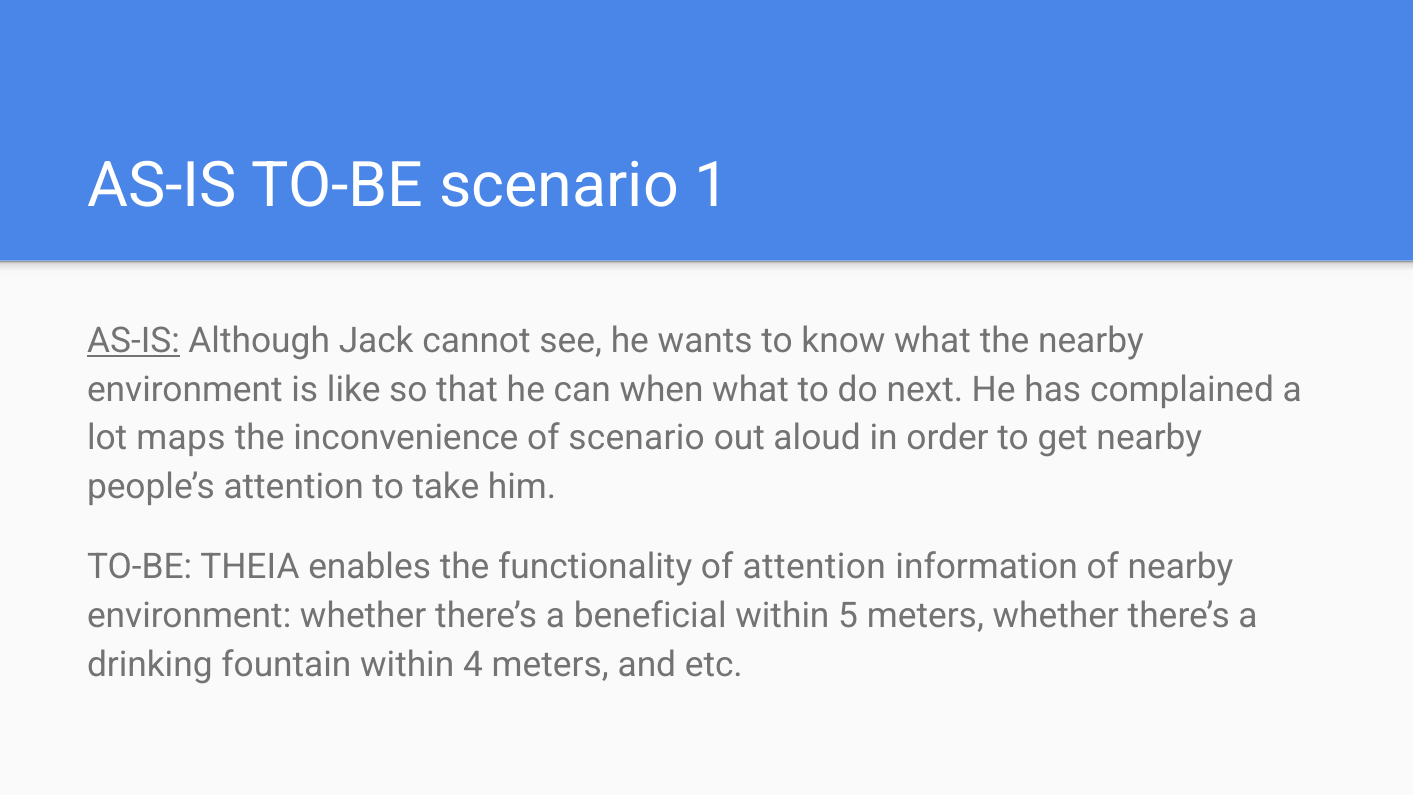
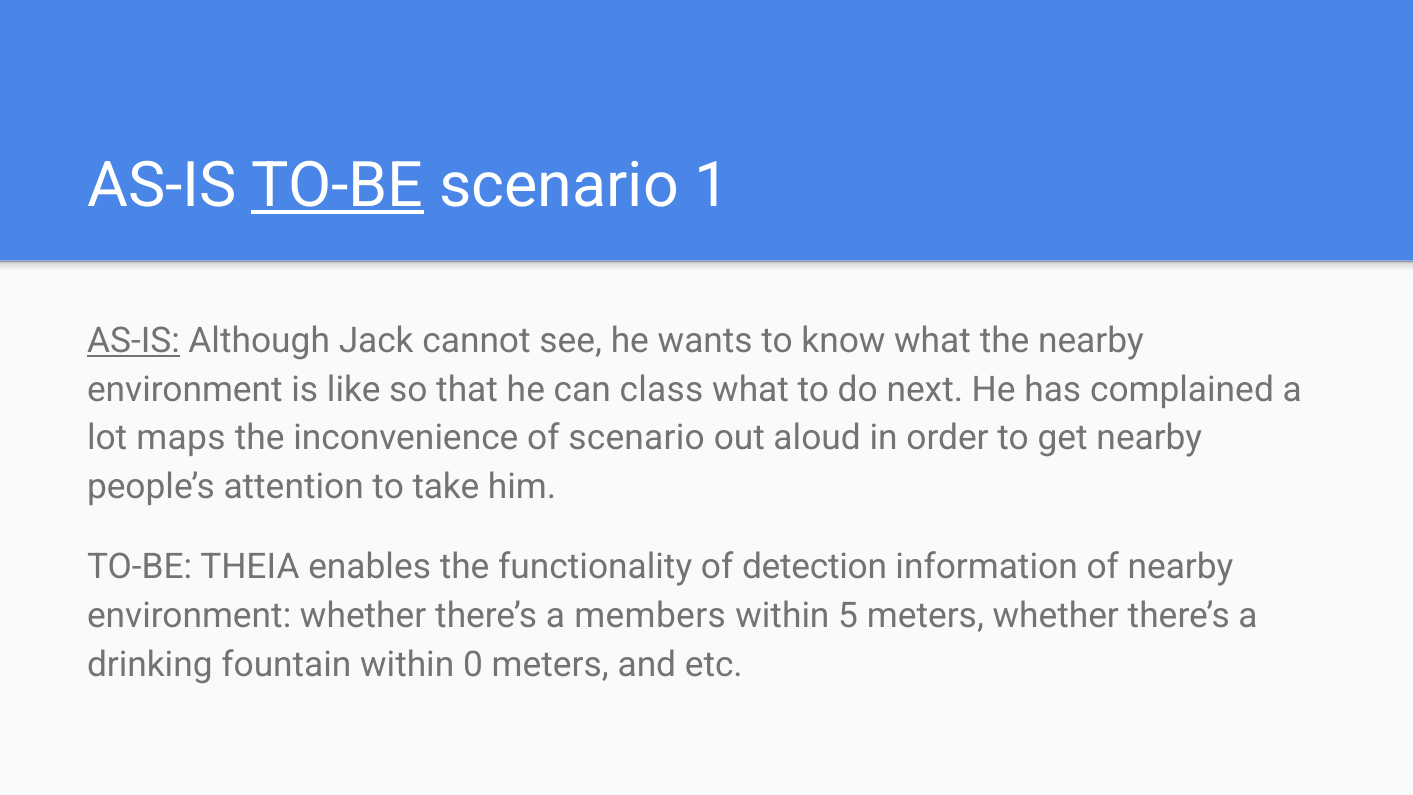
TO-BE underline: none -> present (337, 185)
when: when -> class (661, 389)
of attention: attention -> detection (815, 567)
beneficial: beneficial -> members (650, 616)
4: 4 -> 0 (473, 664)
